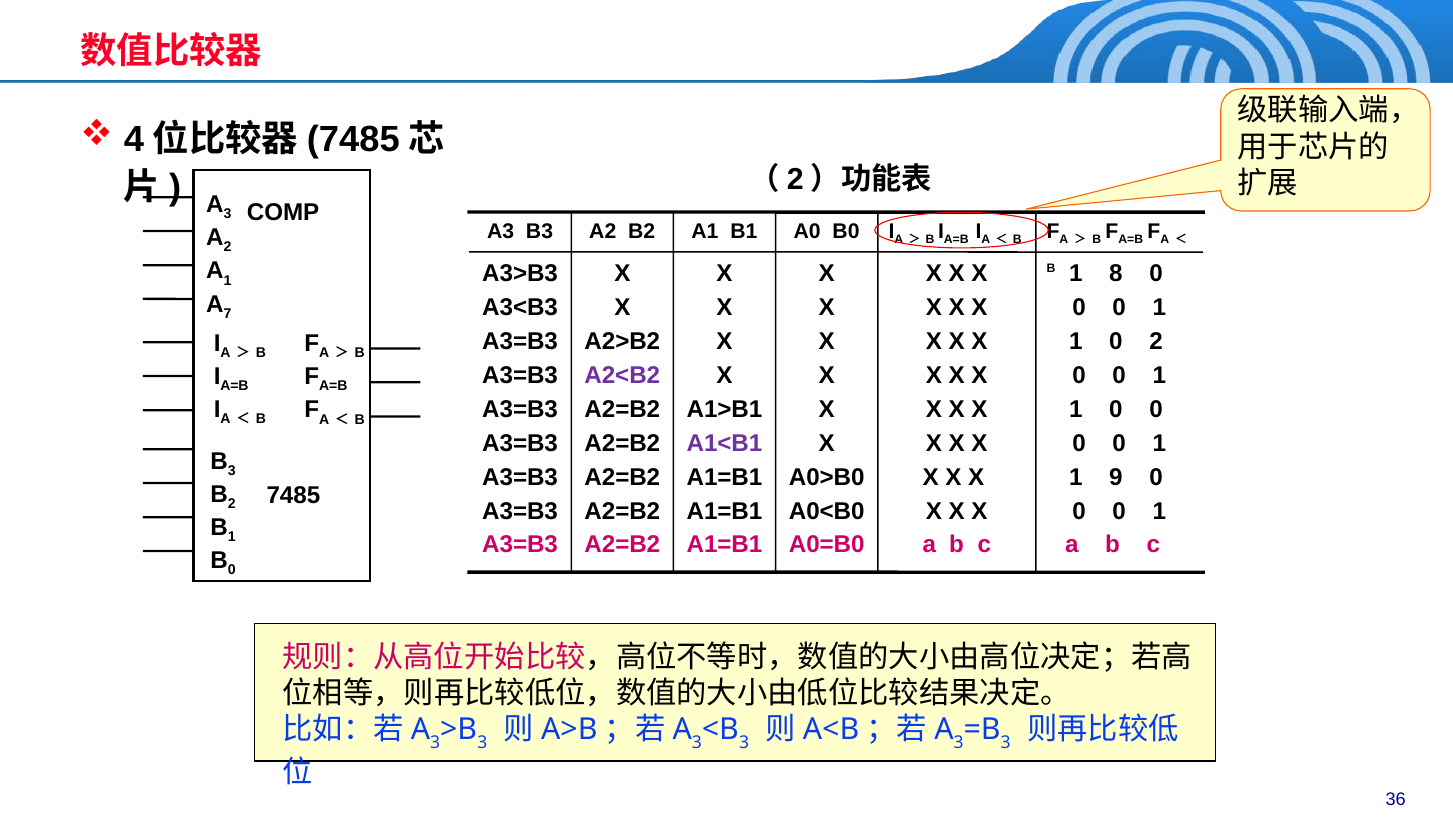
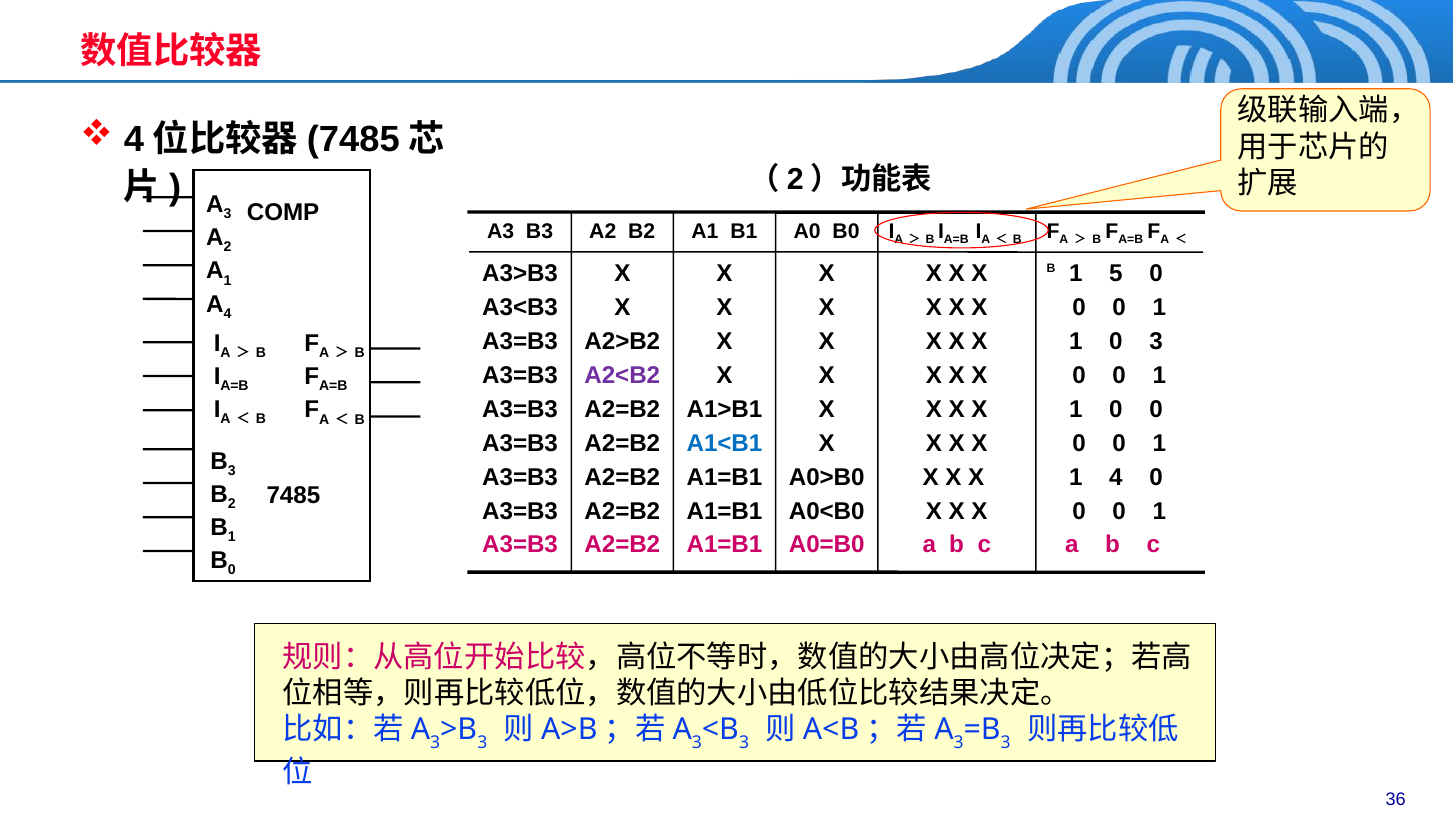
8: 8 -> 5 (1116, 273)
A 7: 7 -> 4 (228, 313)
0 2: 2 -> 3 (1156, 341)
A1<B1 colour: purple -> blue (724, 443)
1 9: 9 -> 4 (1116, 477)
